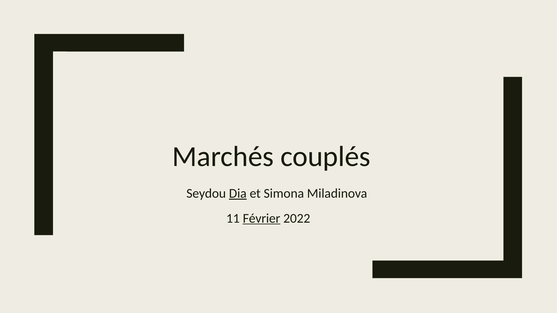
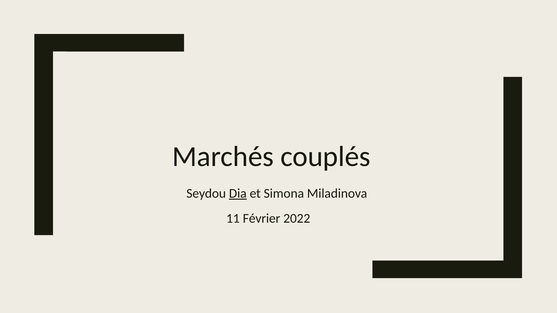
Février underline: present -> none (262, 219)
